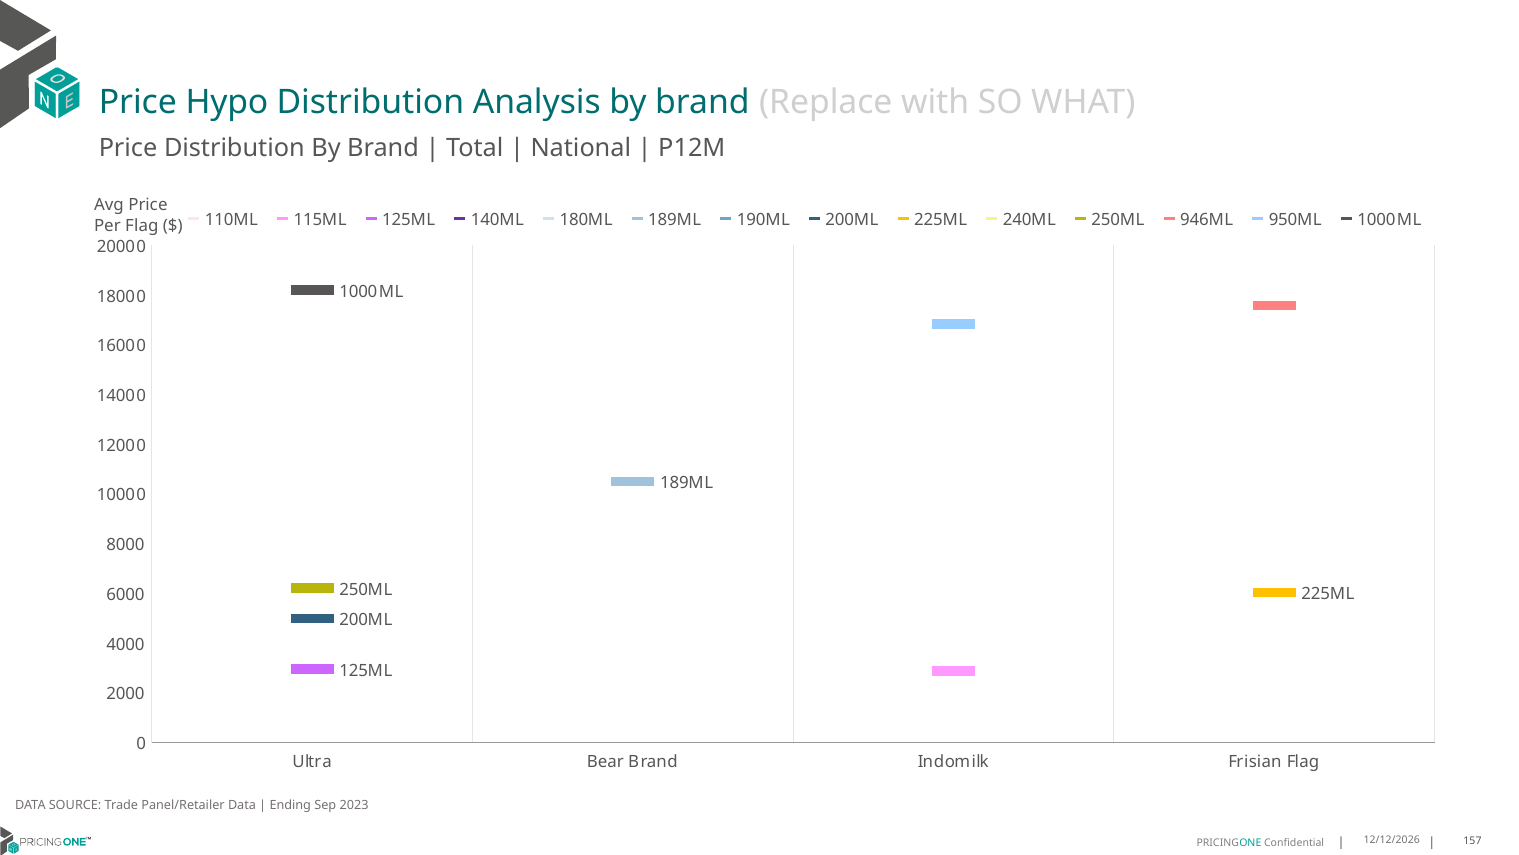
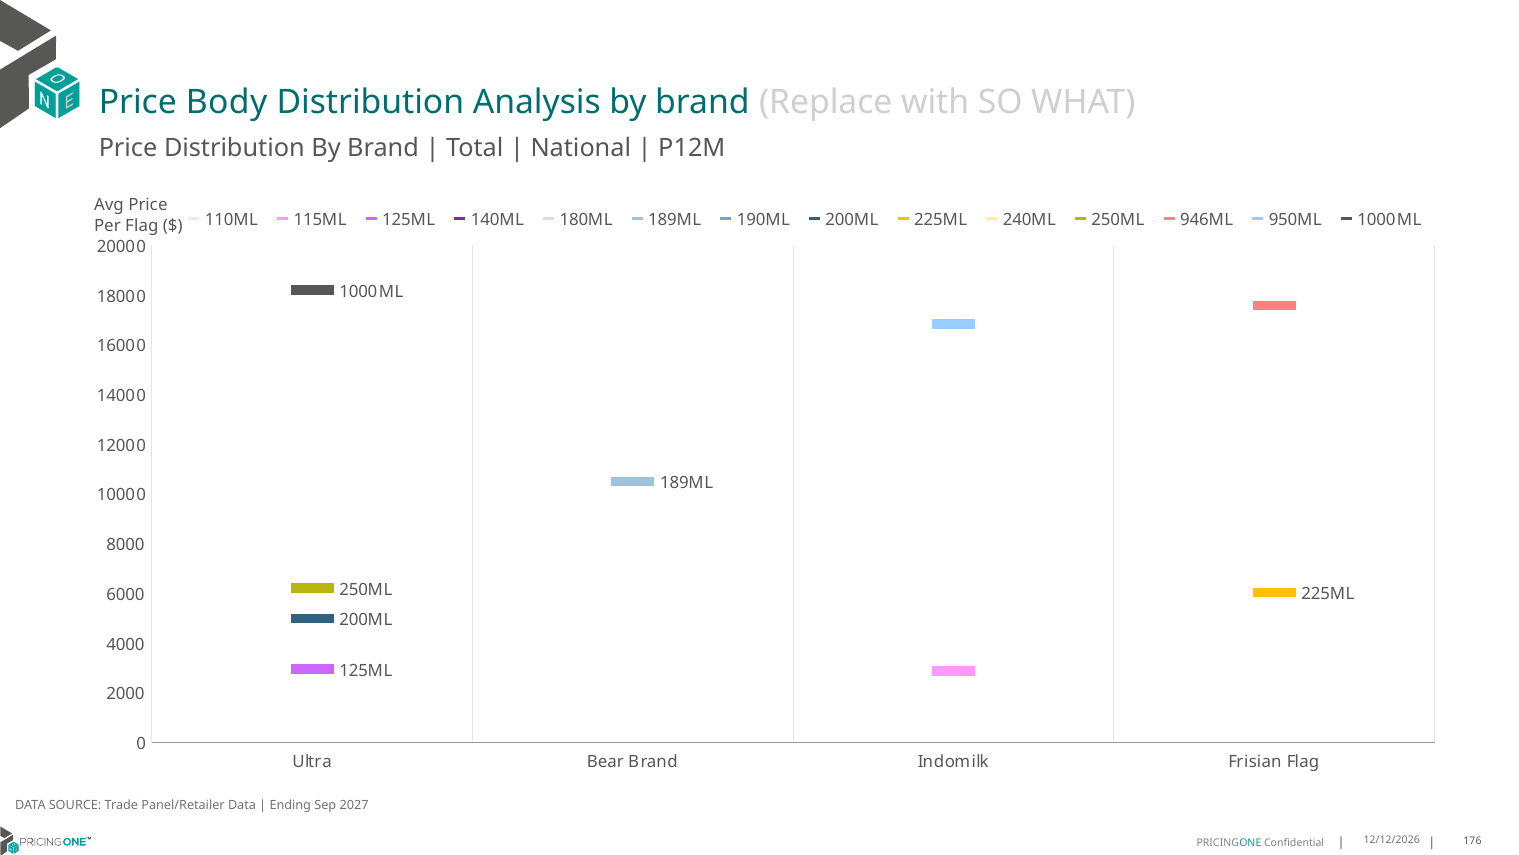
Hypo: Hypo -> Body (227, 102)
2023: 2023 -> 2027 (354, 805)
157: 157 -> 176 (1472, 840)
